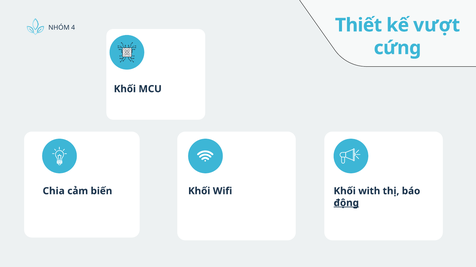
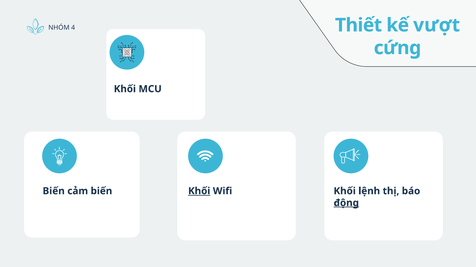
Chia: Chia -> Biến (54, 192)
Khối underline: none -> present (199, 192)
with: with -> lệnh (369, 192)
